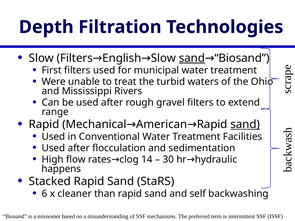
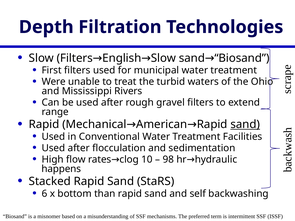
sand underline: present -> none (192, 58)
14: 14 -> 10 (147, 160)
30: 30 -> 98 (168, 160)
cleaner: cleaner -> bottom (75, 194)
